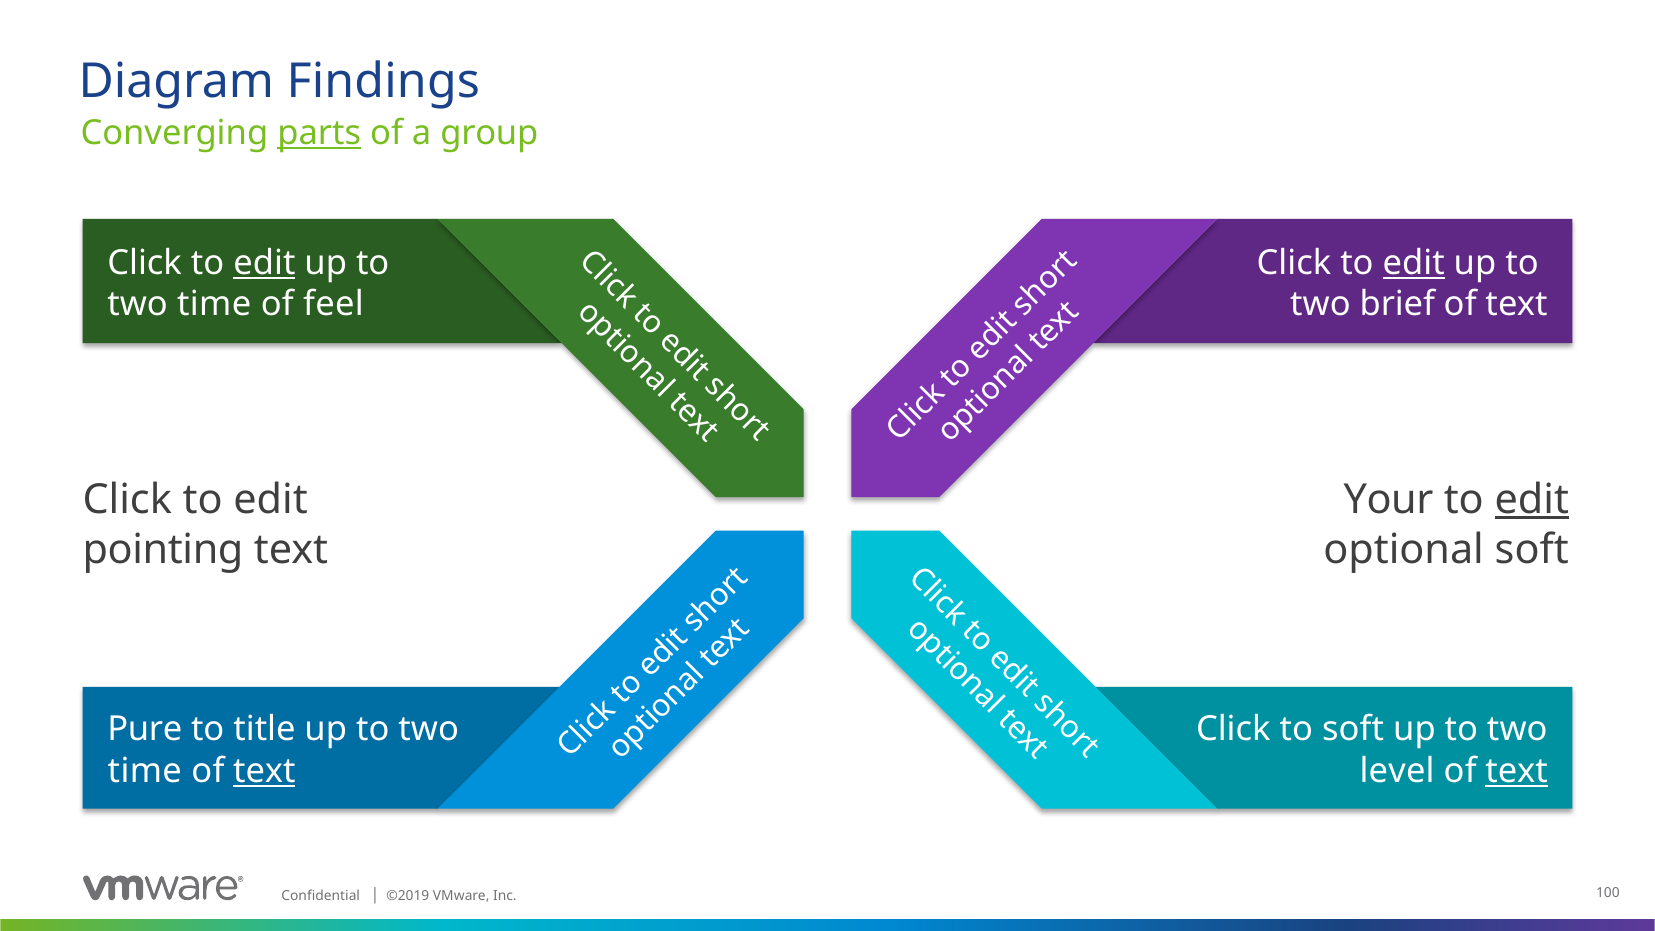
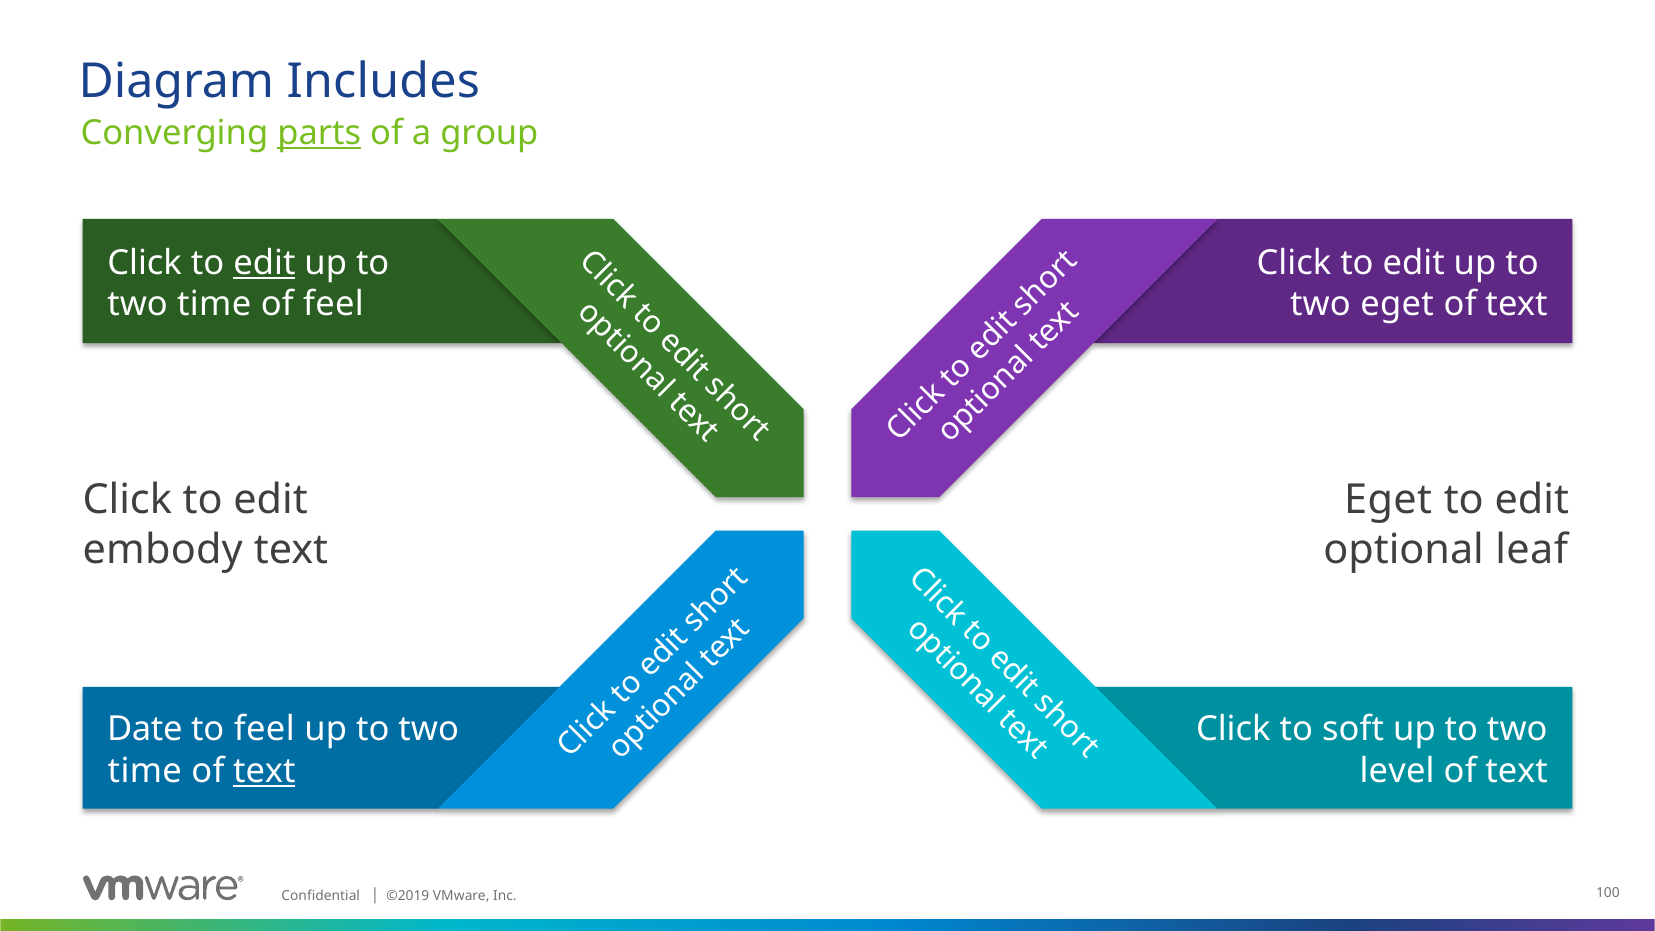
Findings: Findings -> Includes (383, 81)
edit underline: present -> none (1414, 263)
two brief: brief -> eget (1397, 304)
Your: Your -> Eget (1388, 500)
edit underline: present -> none (1532, 500)
pointing: pointing -> embody (163, 550)
optional soft: soft -> leaf (1532, 550)
Pure: Pure -> Date (145, 730)
to title: title -> feel (264, 730)
text underline: present -> none (1517, 771)
